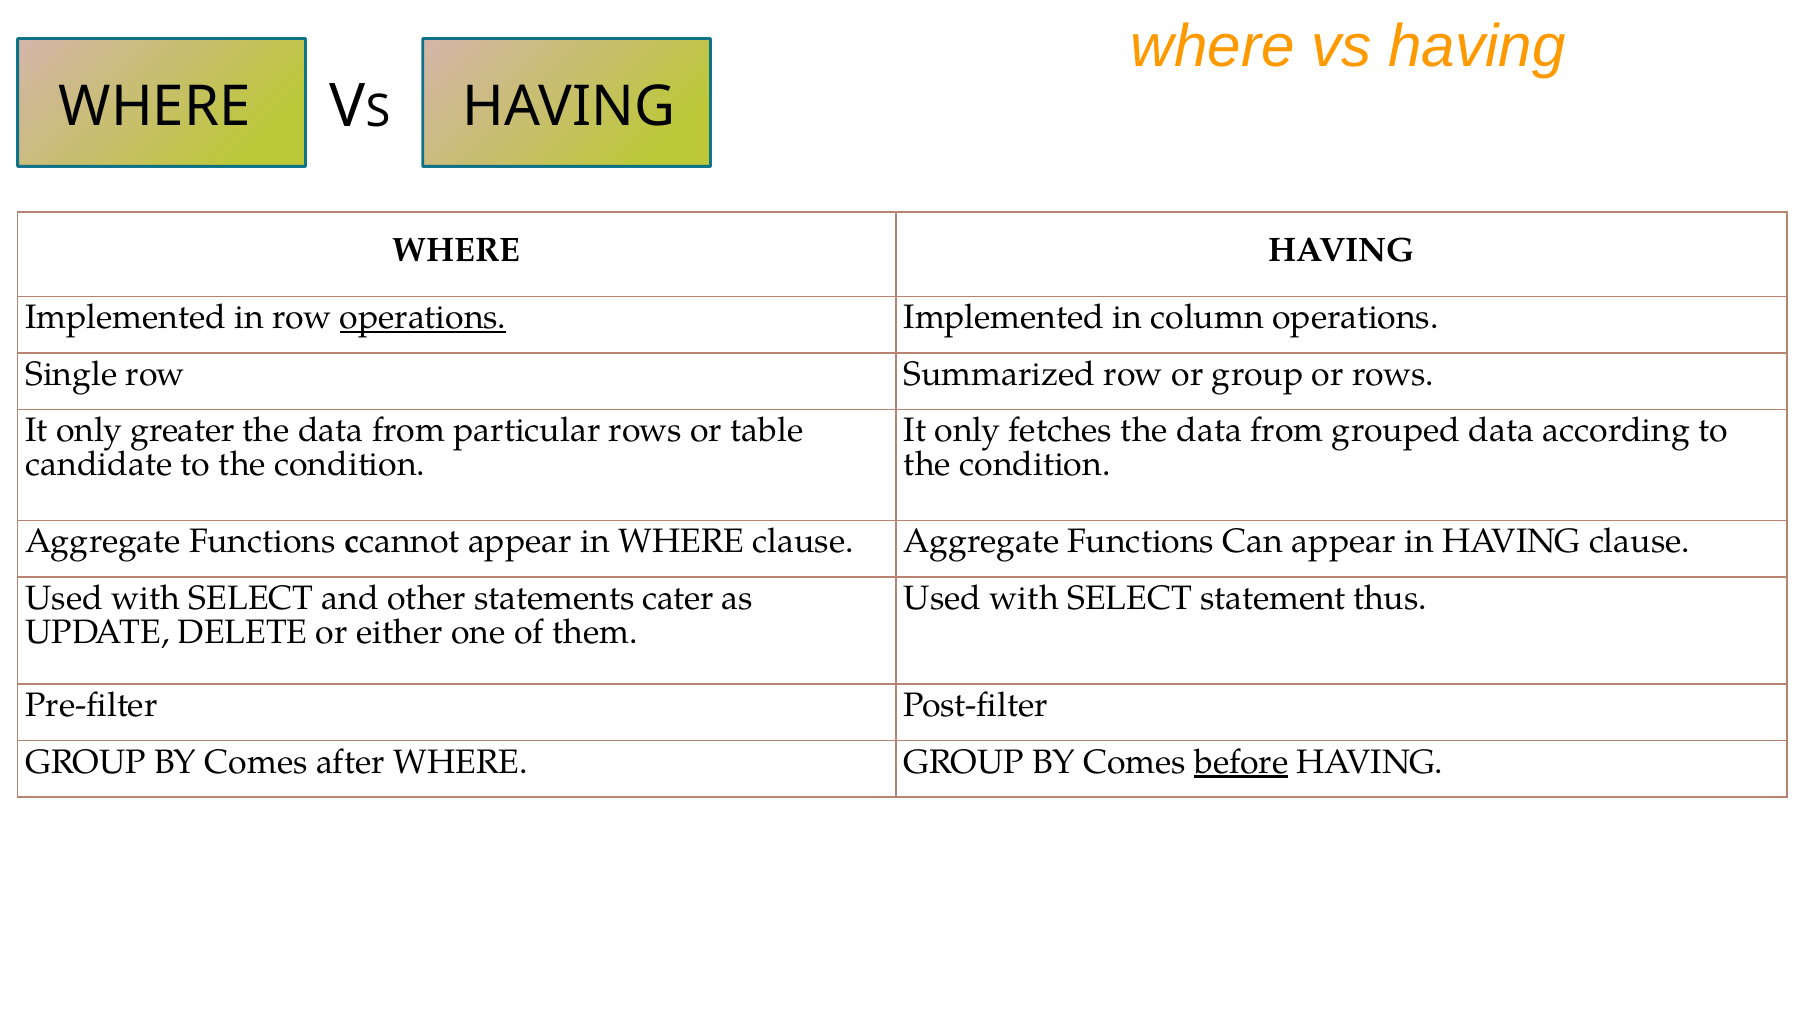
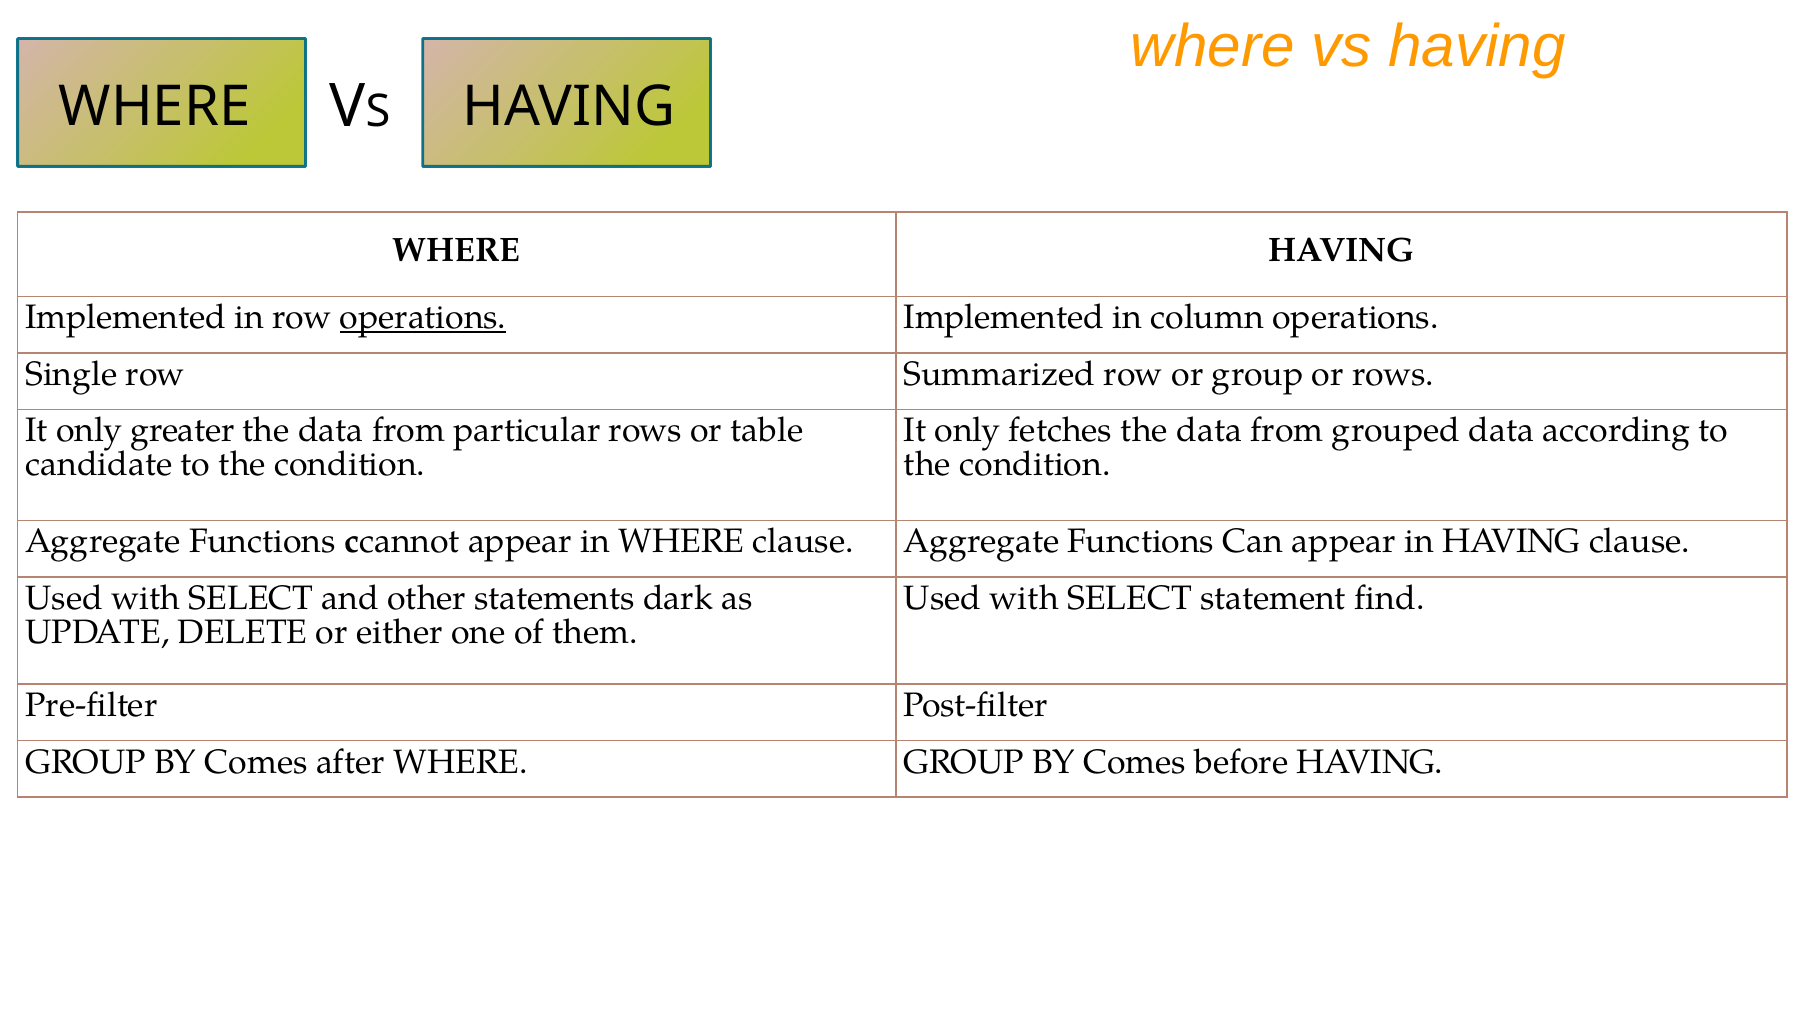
cater: cater -> dark (678, 598)
thus: thus -> find (1390, 598)
before underline: present -> none (1241, 762)
